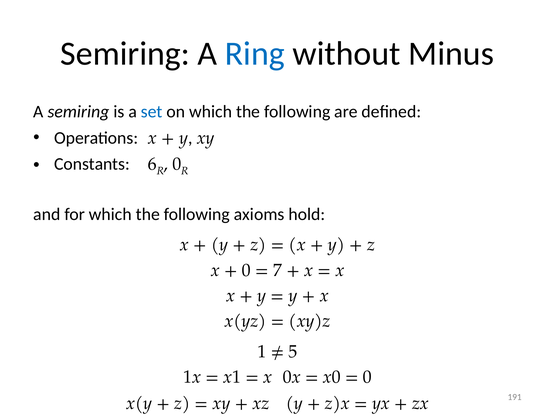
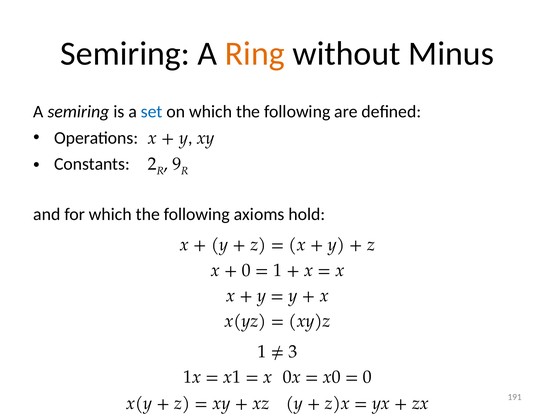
Ring colour: blue -> orange (255, 54)
6: 6 -> 2 (152, 164)
0: 0 -> 9 (177, 164)
7: 7 -> 1 (277, 270)
5: 5 -> 3 (293, 352)
